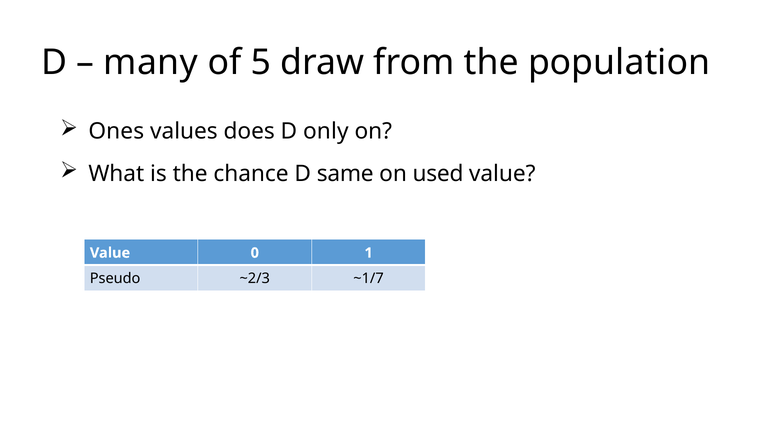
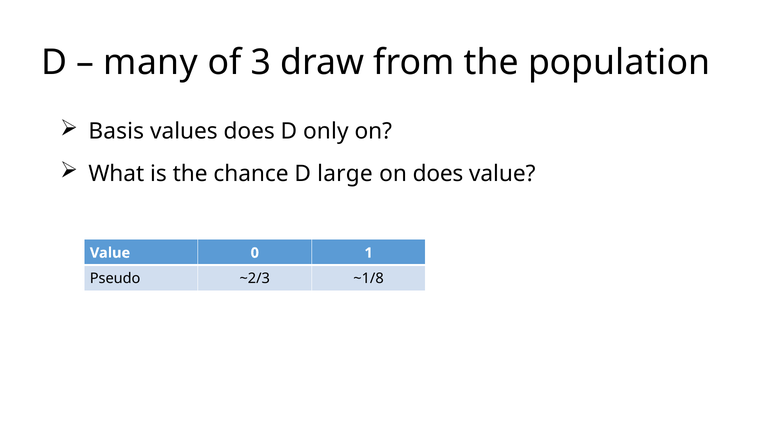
5: 5 -> 3 (261, 62)
Ones: Ones -> Basis (116, 131)
same: same -> large (345, 174)
on used: used -> does (438, 174)
~1/7: ~1/7 -> ~1/8 (369, 279)
